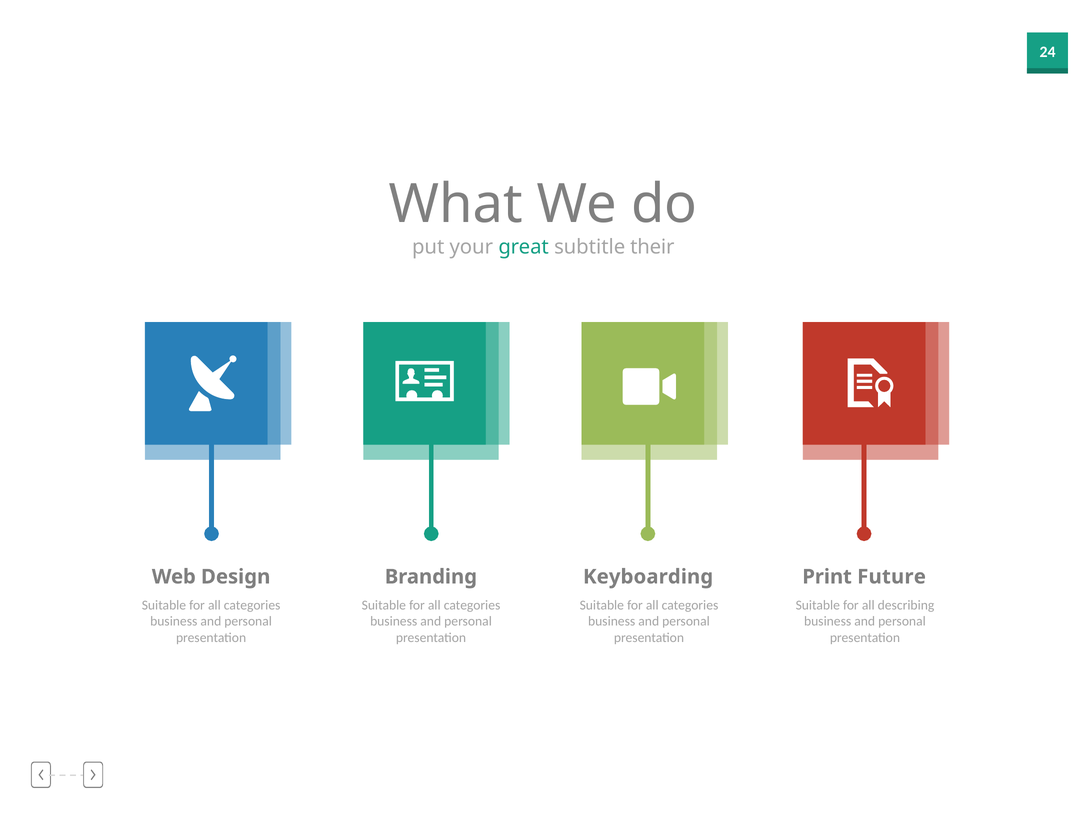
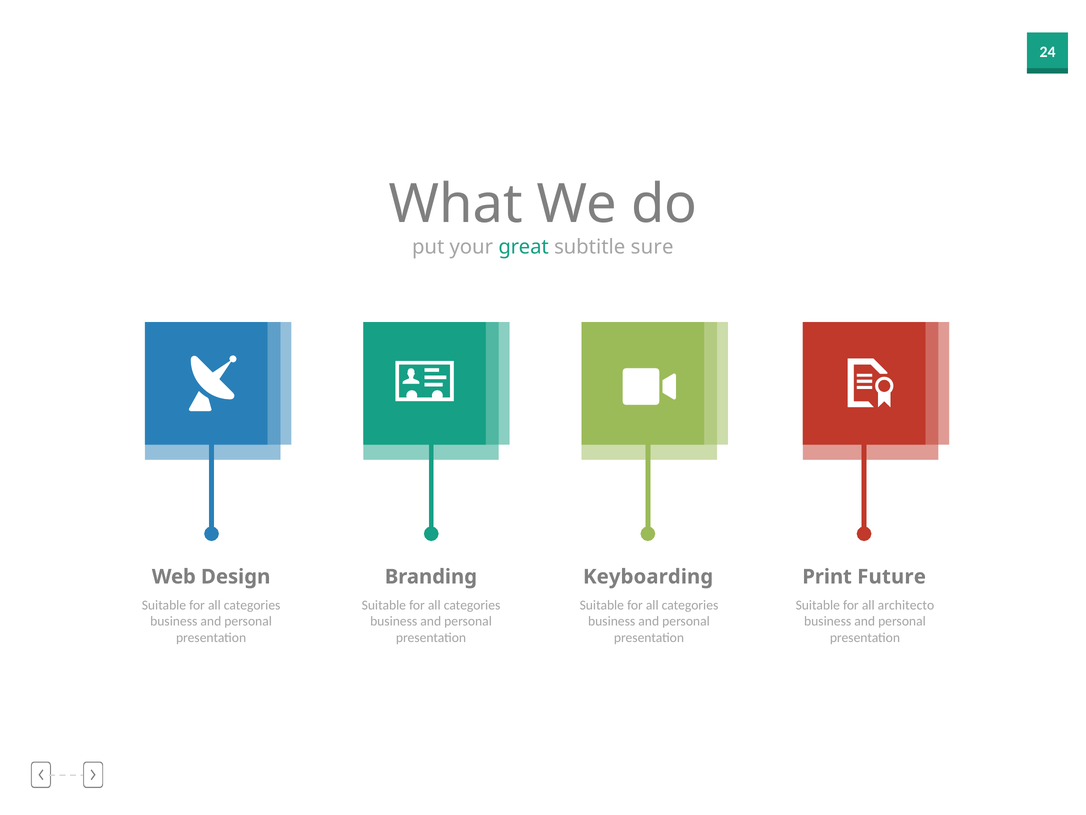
their: their -> sure (652, 247)
describing: describing -> architecto (906, 605)
